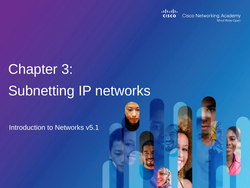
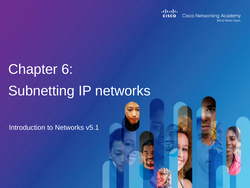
3: 3 -> 6 (67, 69)
